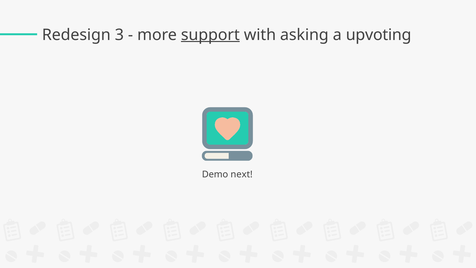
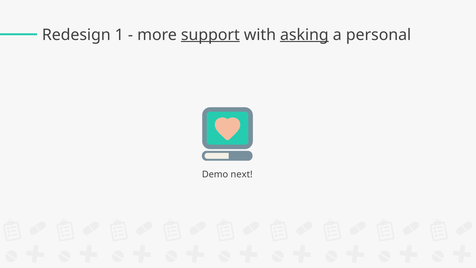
3: 3 -> 1 (119, 35)
asking underline: none -> present (304, 35)
upvoting: upvoting -> personal (379, 35)
